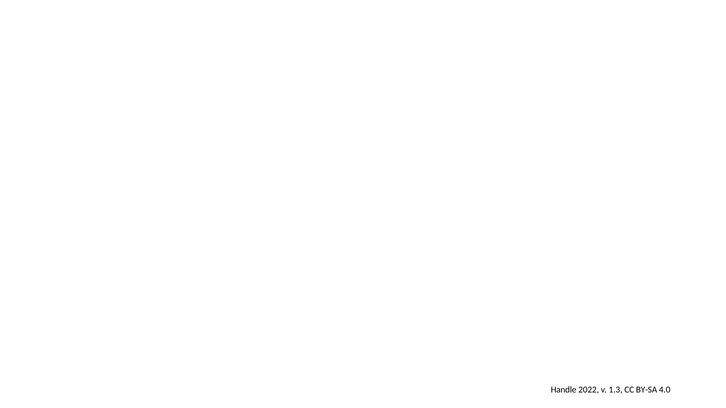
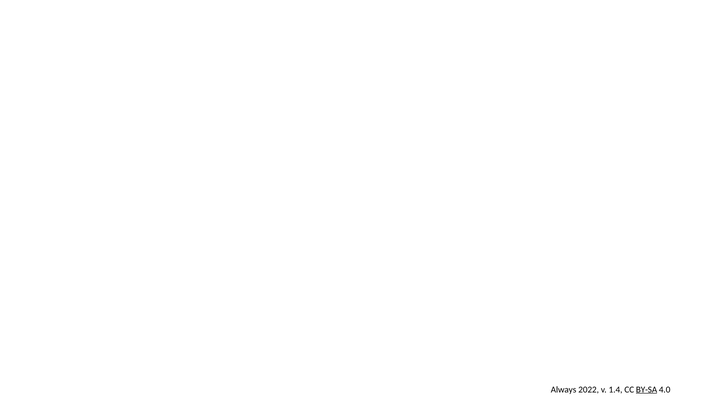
Handle: Handle -> Always (564, 390)
1.3: 1.3 -> 1.4 (616, 390)
BY-SA underline: none -> present (647, 390)
